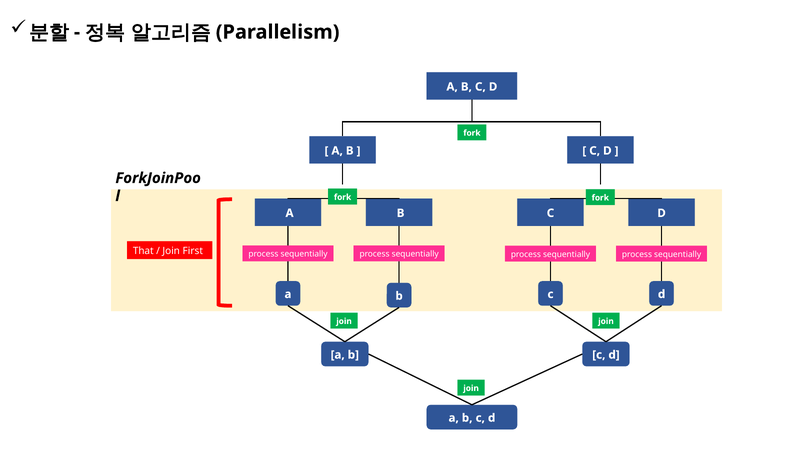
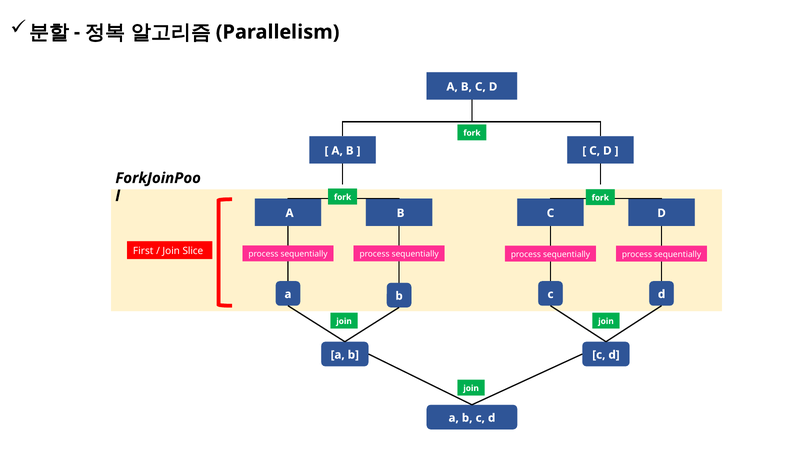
That: That -> First (143, 251)
First: First -> Slice (193, 251)
